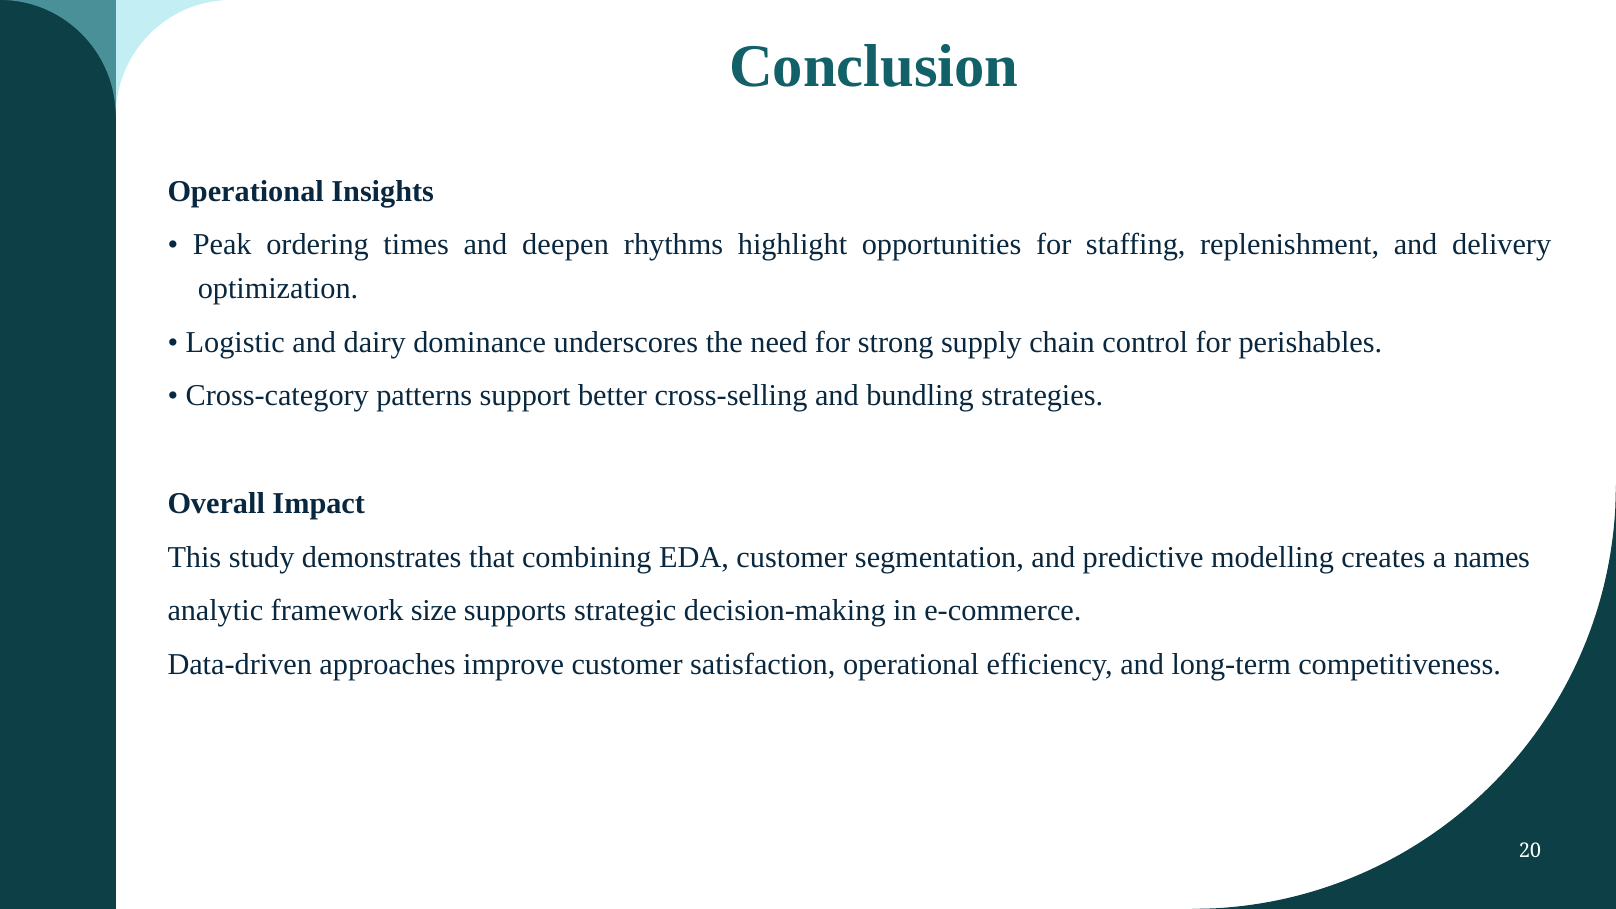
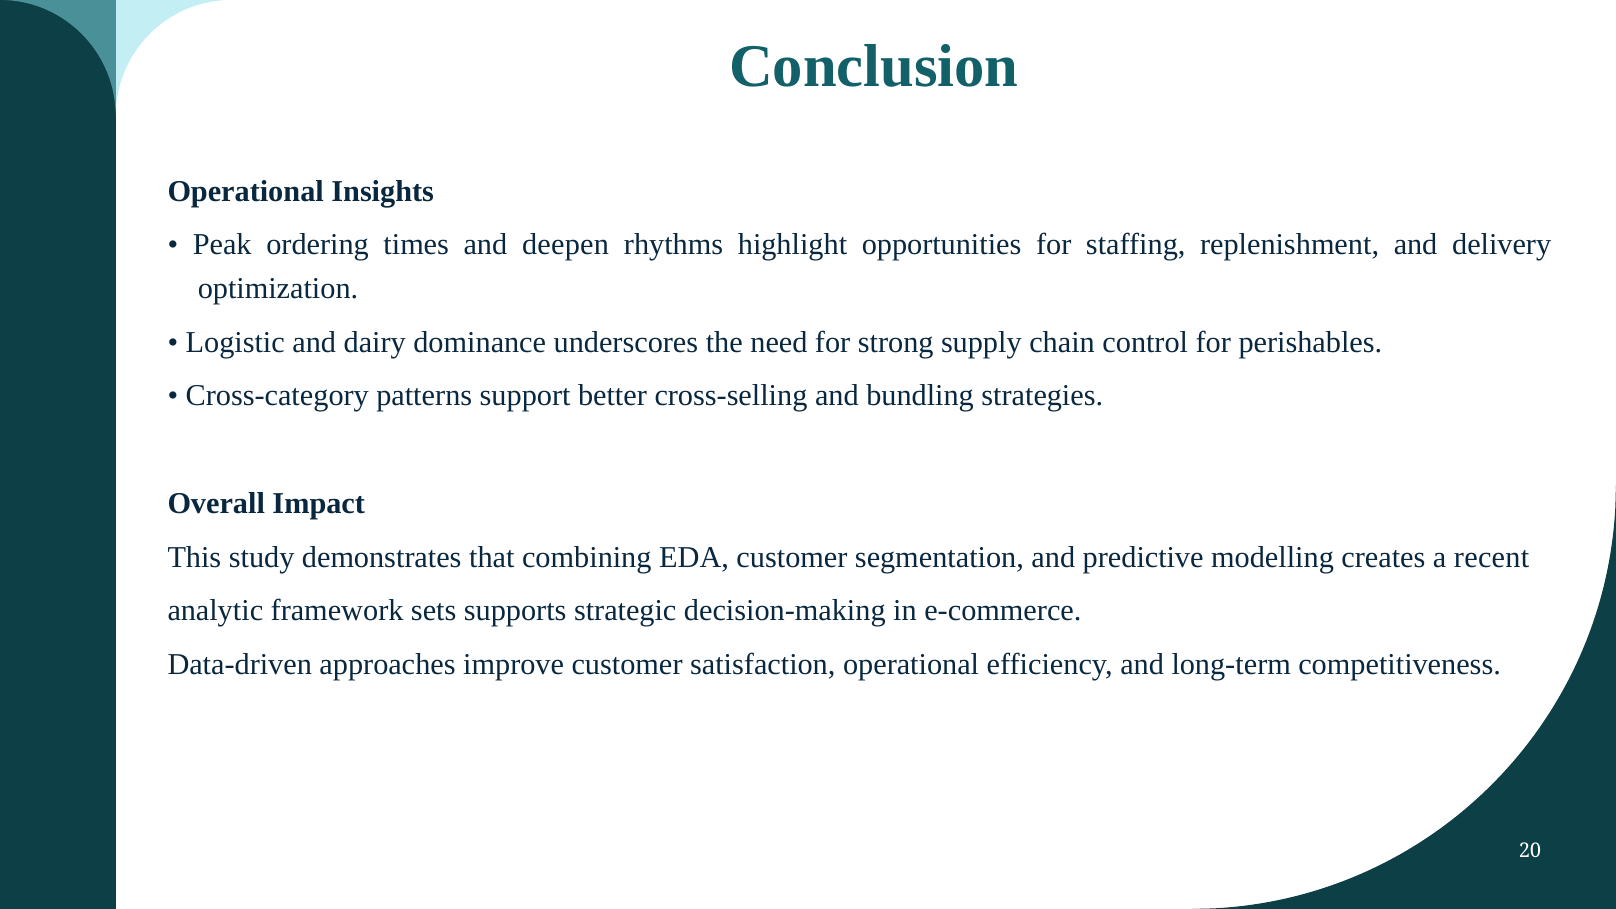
names: names -> recent (1492, 557)
size: size -> sets (434, 611)
